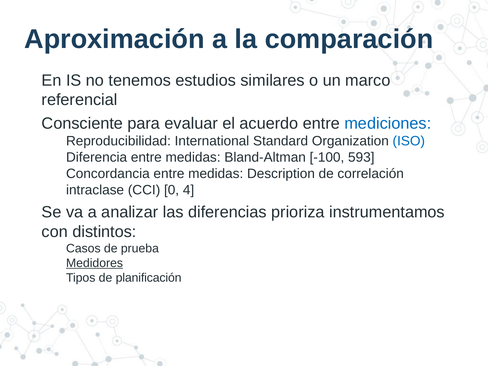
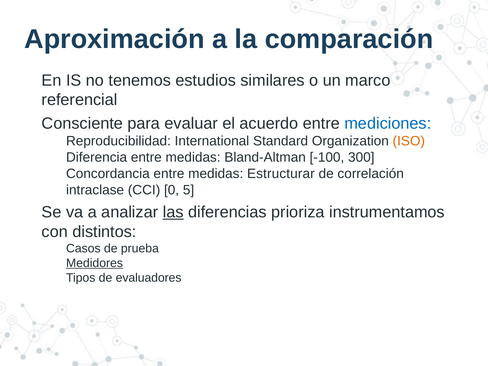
ISO colour: blue -> orange (409, 141)
593: 593 -> 300 (361, 157)
Description: Description -> Estructurar (281, 174)
4: 4 -> 5 (189, 190)
las underline: none -> present (173, 212)
planificación: planificación -> evaluadores (149, 278)
